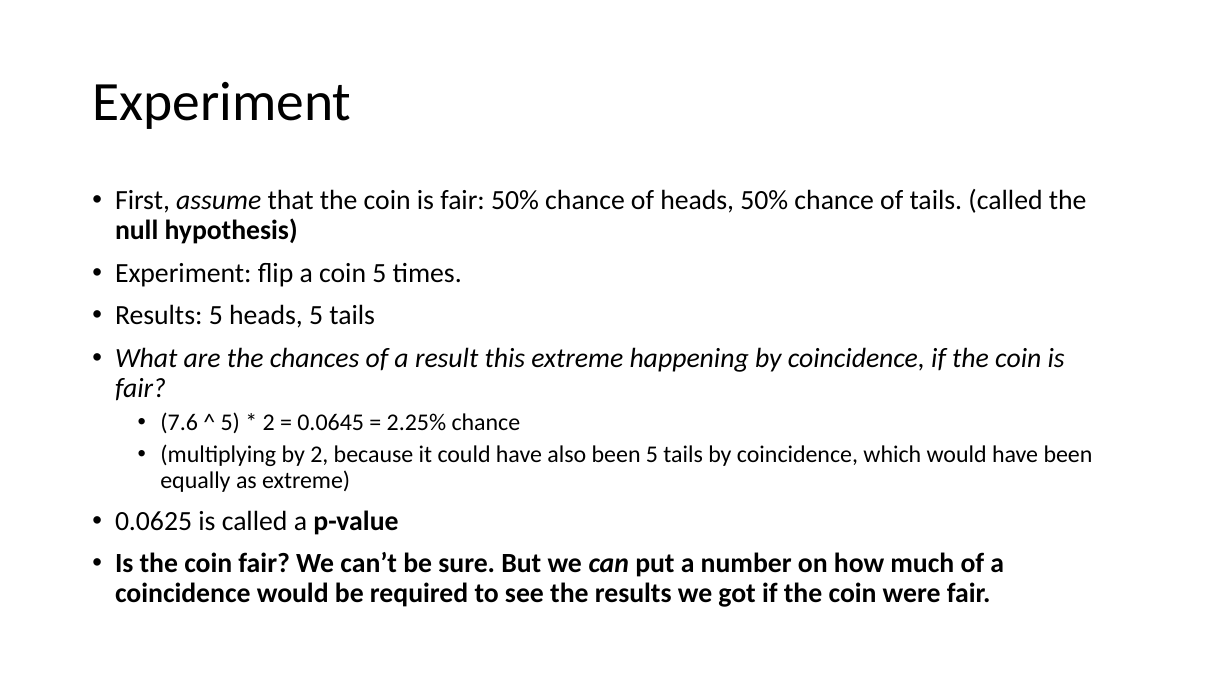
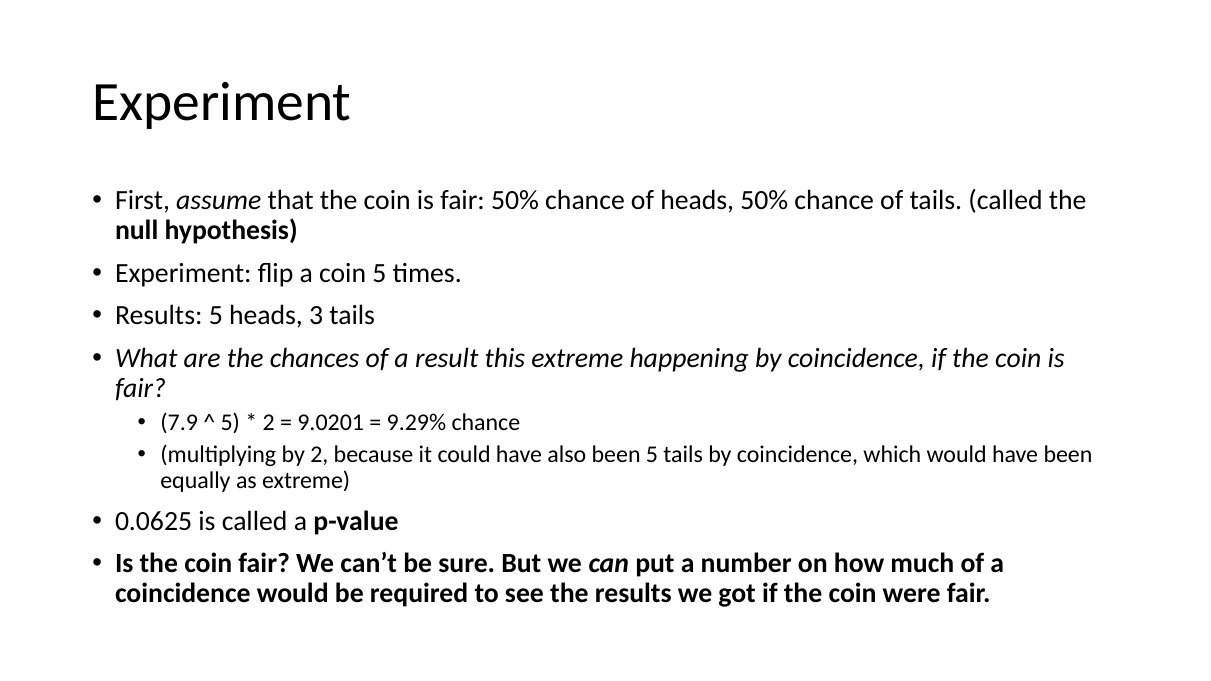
heads 5: 5 -> 3 (316, 316)
7.6: 7.6 -> 7.9 (179, 423)
0.0645: 0.0645 -> 9.0201 (331, 423)
2.25%: 2.25% -> 9.29% (416, 423)
